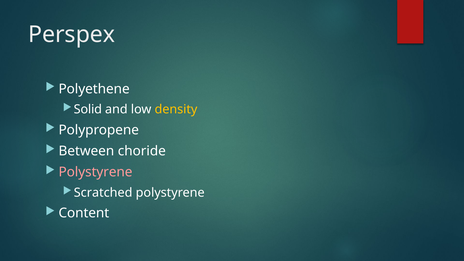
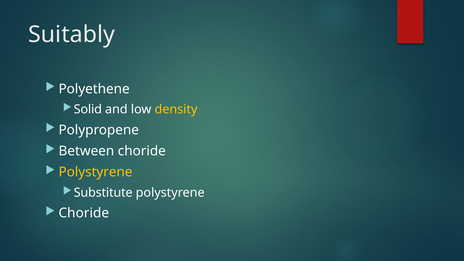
Perspex: Perspex -> Suitably (72, 35)
Polystyrene colour: pink -> yellow (95, 172)
Scratched: Scratched -> Substitute (103, 193)
Content: Content -> Choride (84, 213)
